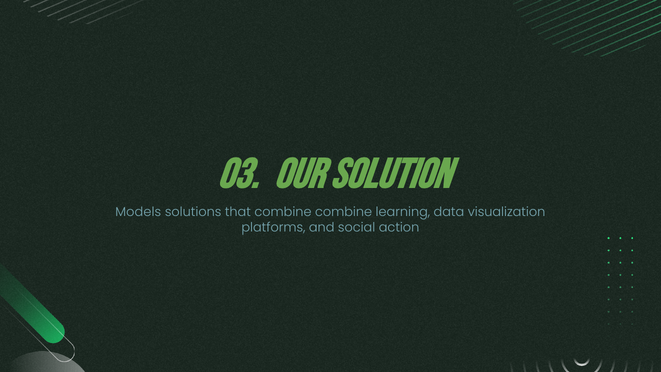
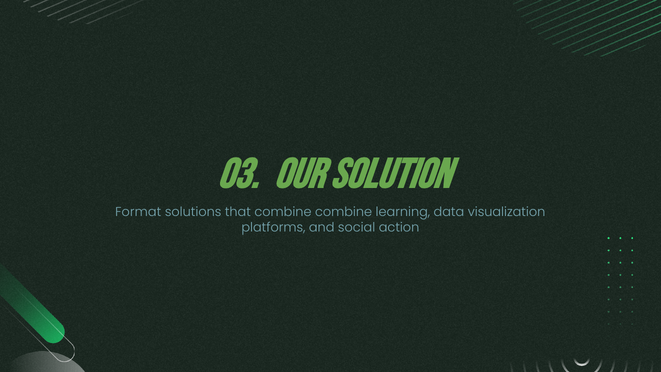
Models: Models -> Format (138, 212)
